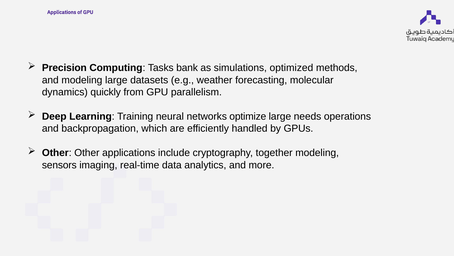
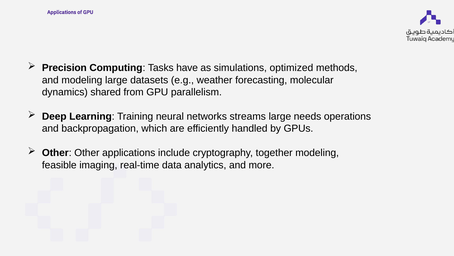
bank: bank -> have (187, 68)
quickly: quickly -> shared (106, 92)
optimize: optimize -> streams (248, 116)
sensors: sensors -> feasible (59, 165)
